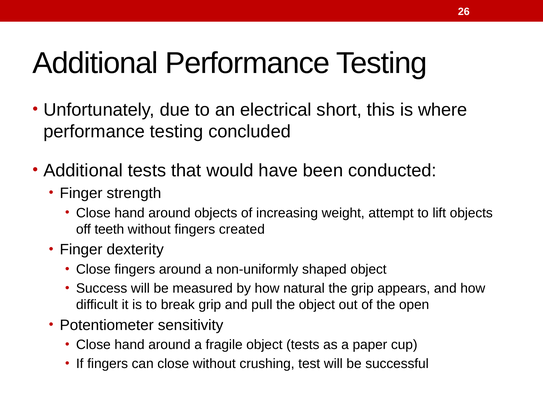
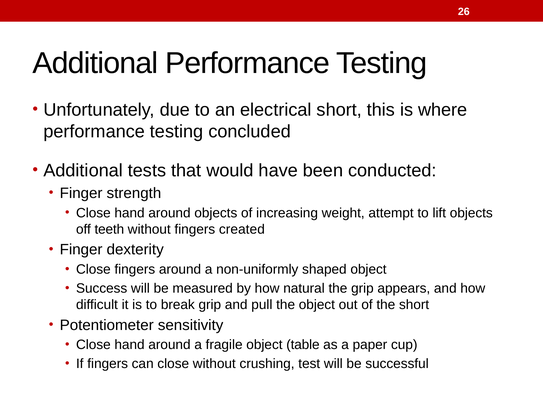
the open: open -> short (414, 305)
object tests: tests -> table (303, 345)
